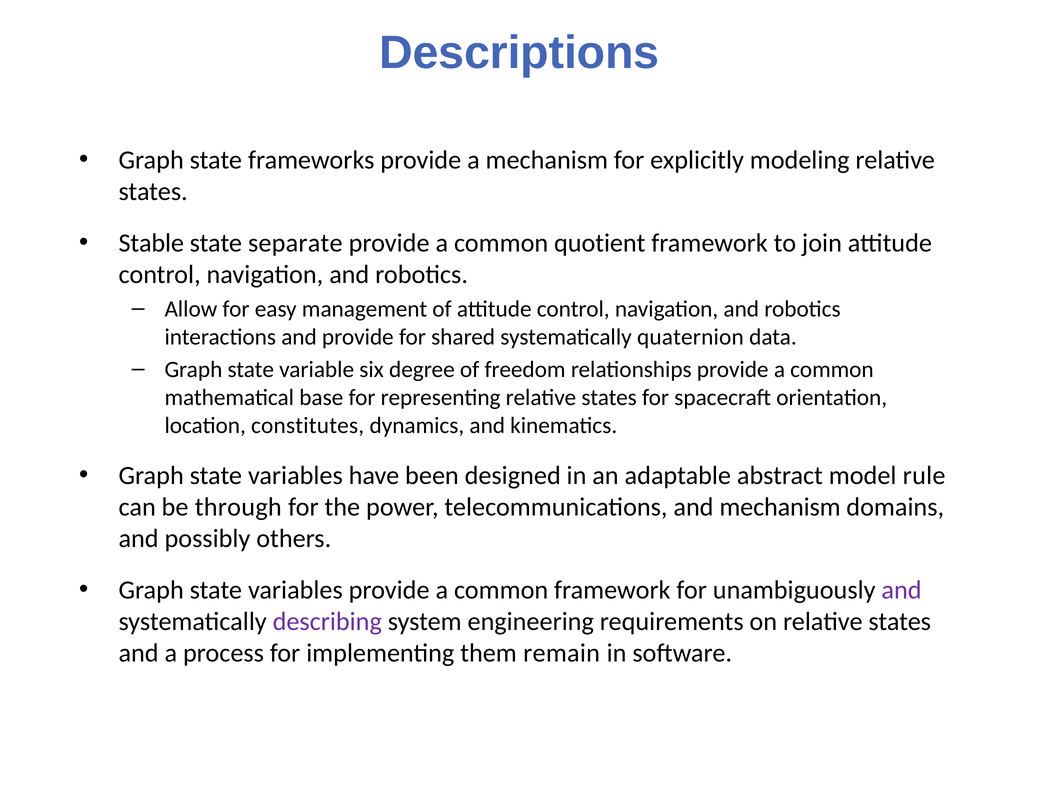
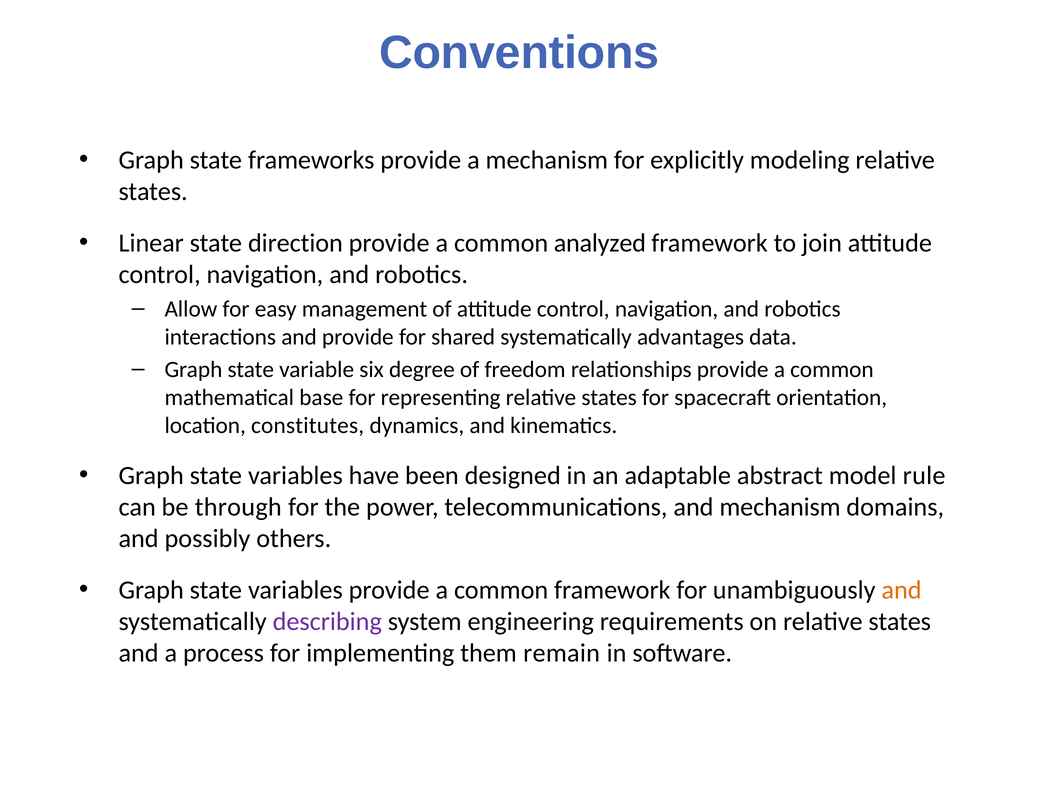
Descriptions: Descriptions -> Conventions (519, 53)
Stable: Stable -> Linear (151, 243)
separate: separate -> direction (295, 243)
quotient: quotient -> analyzed (600, 243)
quaternion: quaternion -> advantages (691, 337)
and colour: purple -> orange (902, 590)
